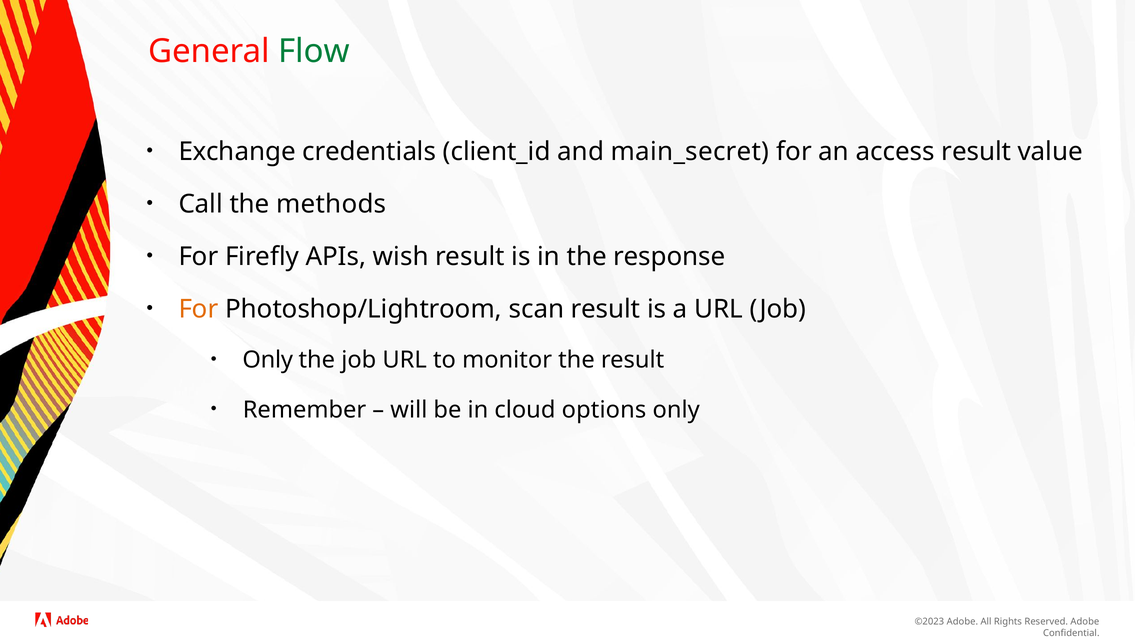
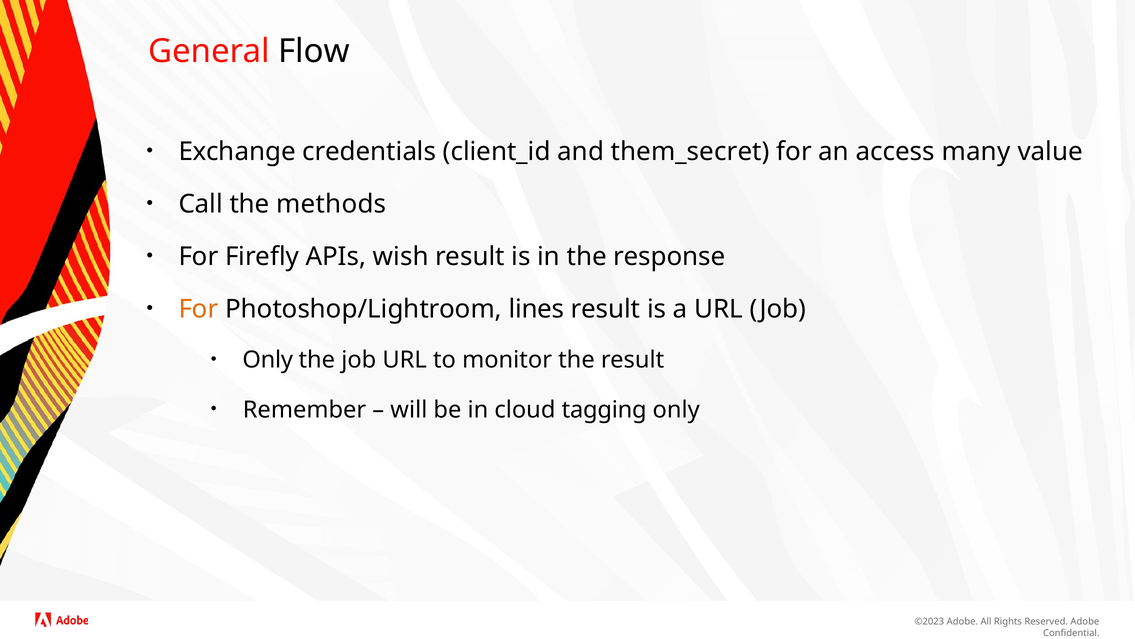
Flow colour: green -> black (314, 51)
main_secret: main_secret -> them_secret (690, 151)
access result: result -> many (976, 151)
scan: scan -> lines (536, 309)
options: options -> tagging (604, 409)
